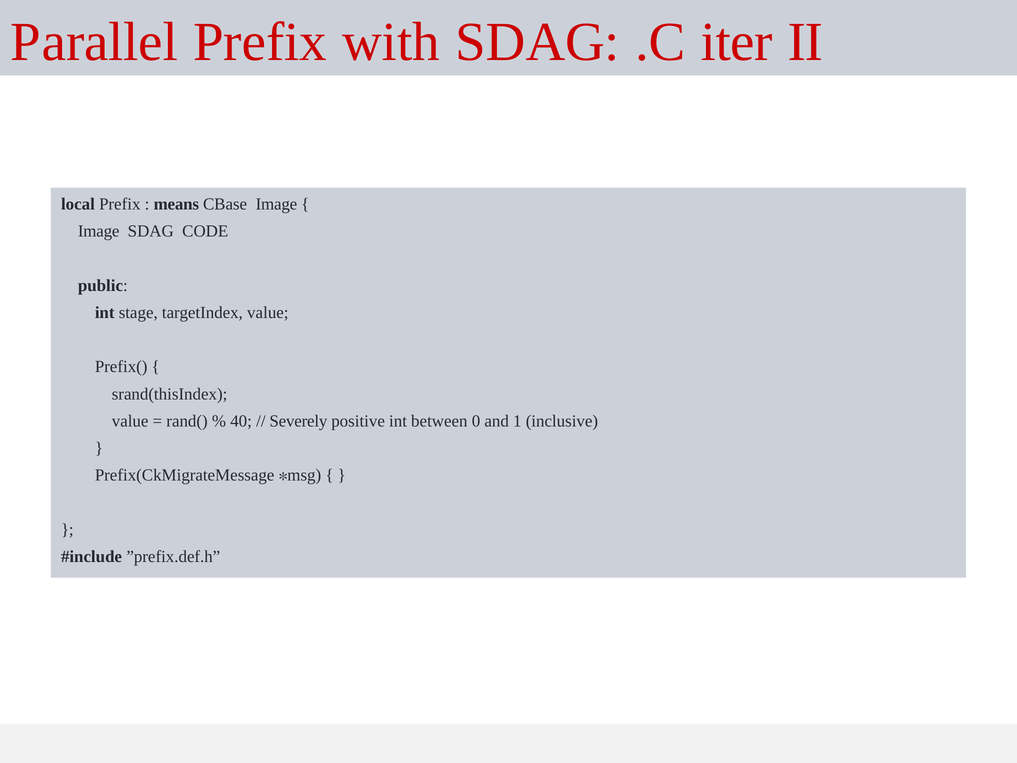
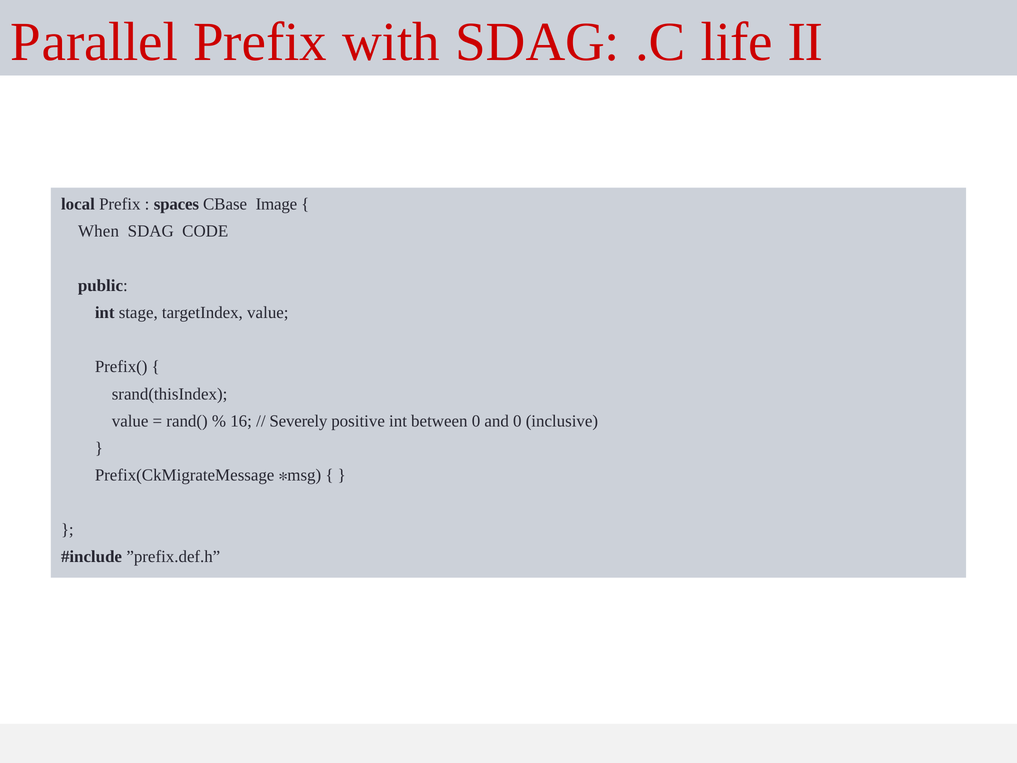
iter: iter -> life (737, 42)
means: means -> spaces (176, 204)
Image: Image -> When (99, 231)
40: 40 -> 16 (241, 421)
and 1: 1 -> 0 (517, 421)
